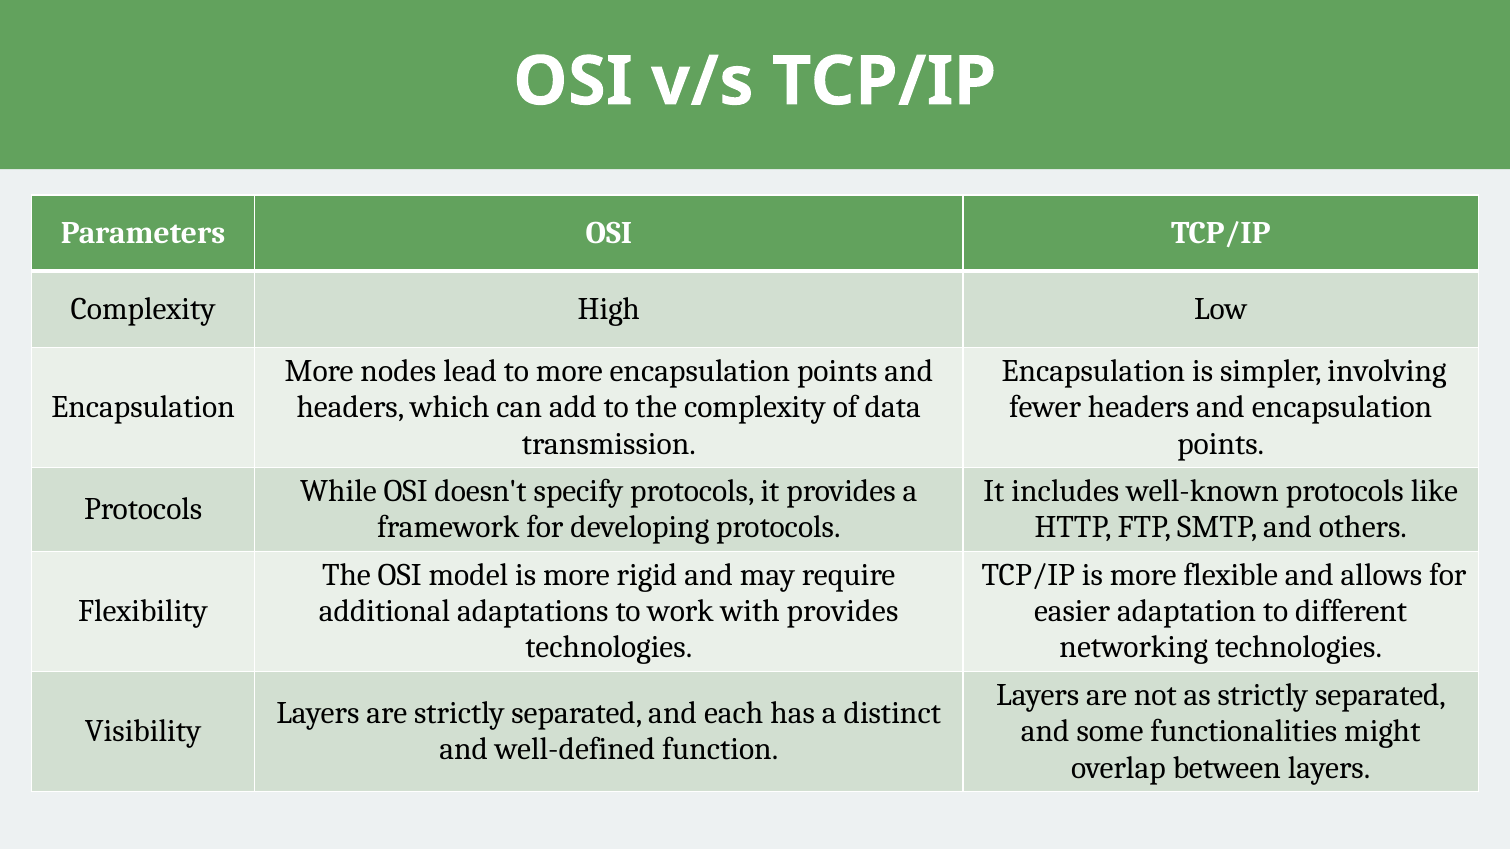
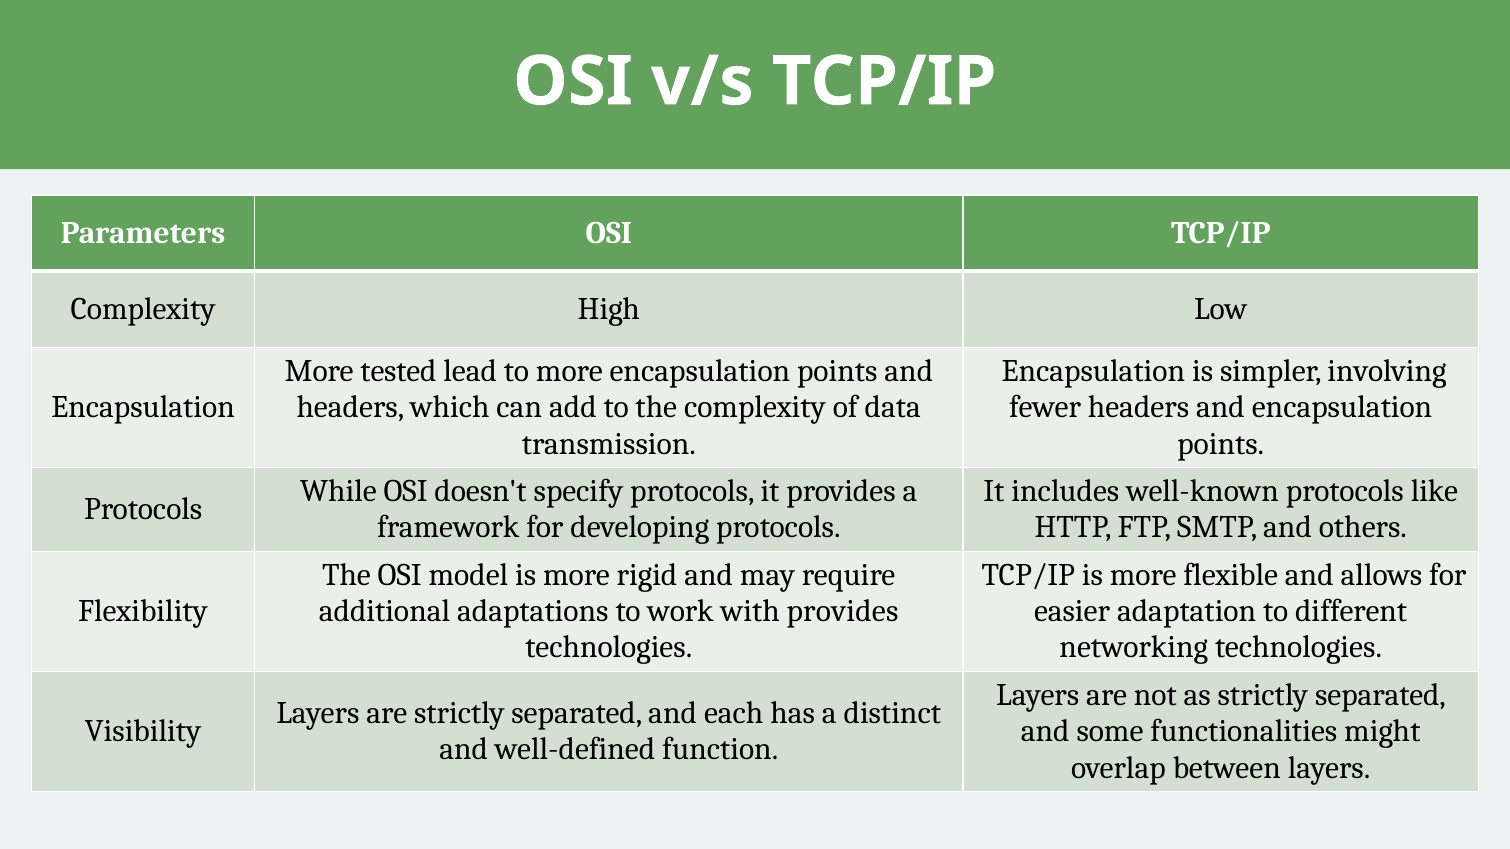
nodes: nodes -> tested (399, 371)
